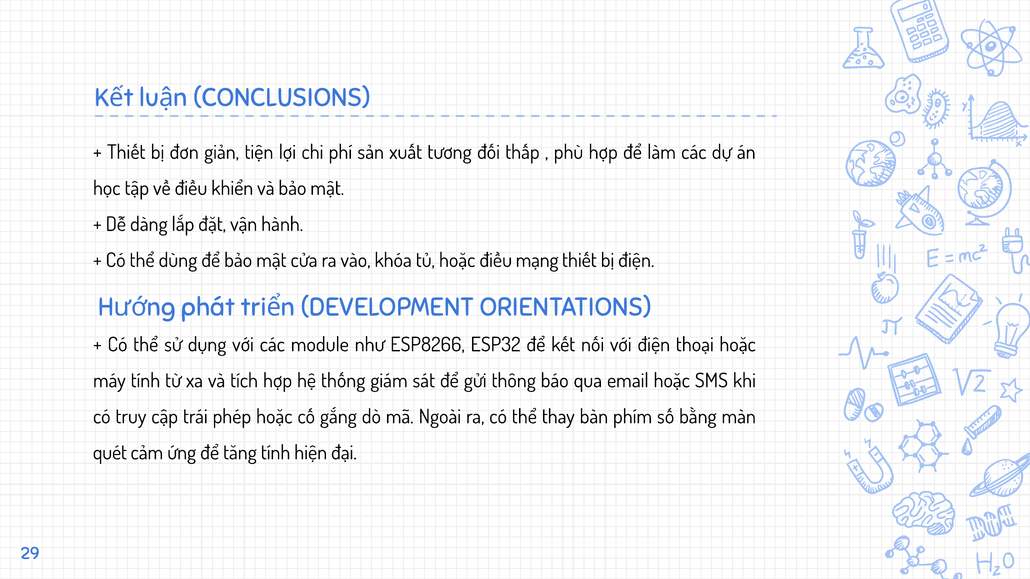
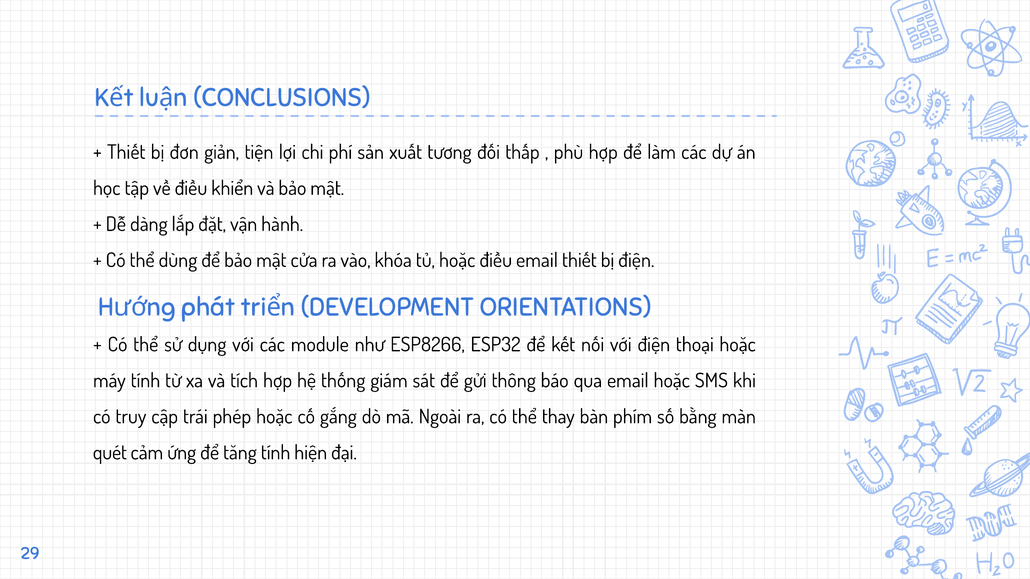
điều mạng: mạng -> email (537, 261)
